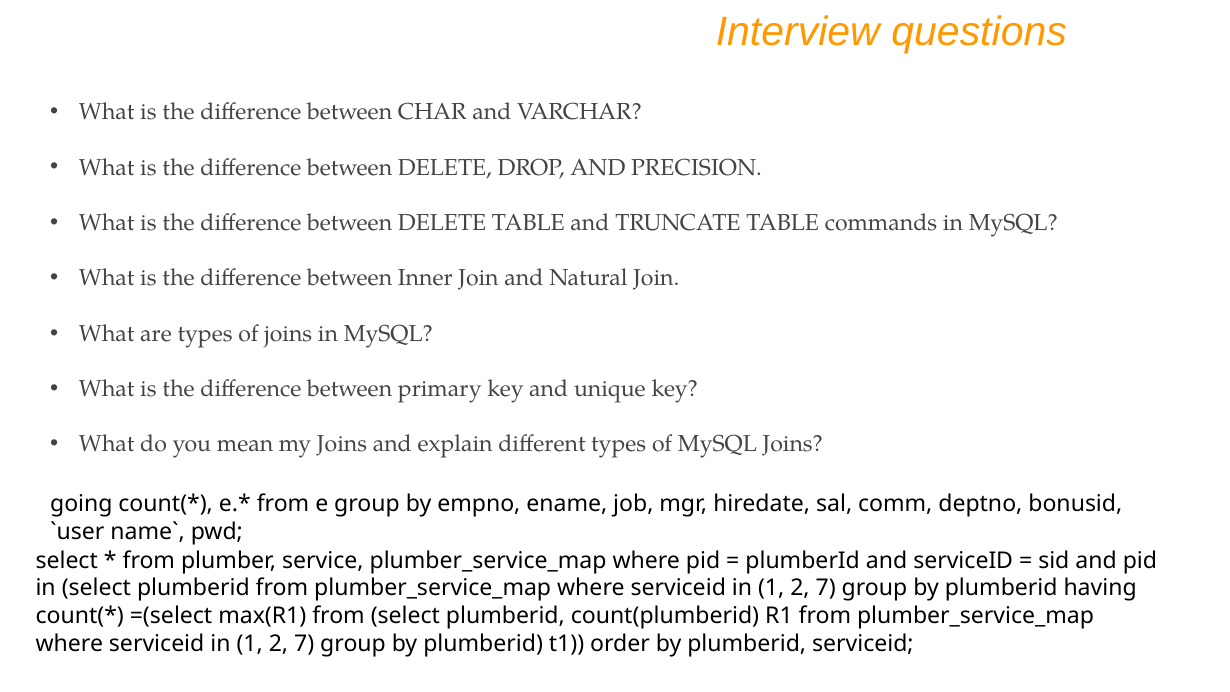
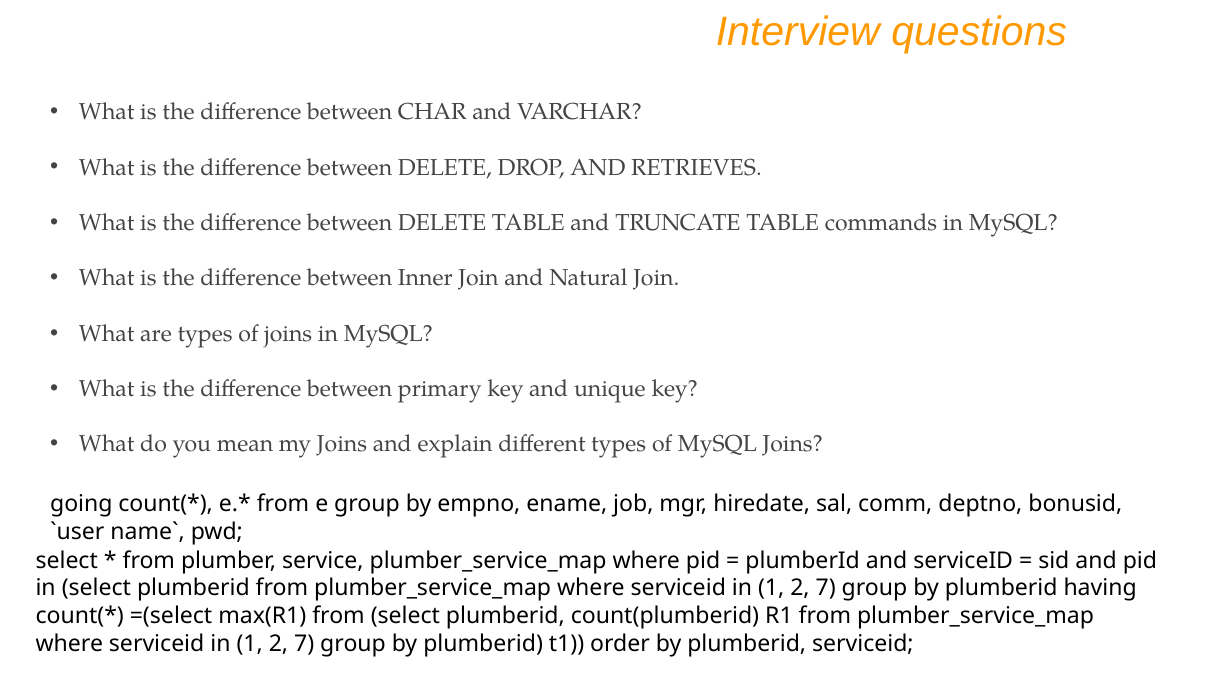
PRECISION: PRECISION -> RETRIEVES (696, 168)
